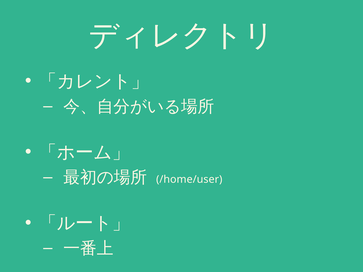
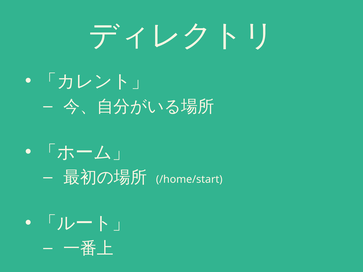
/home/user: /home/user -> /home/start (189, 180)
